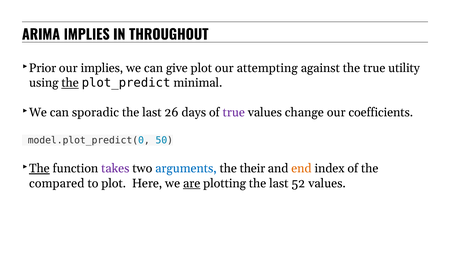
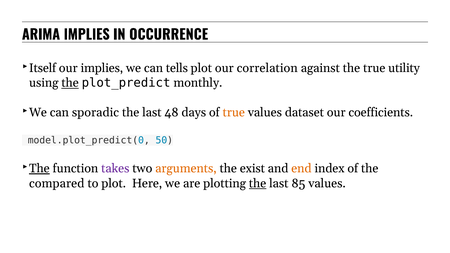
THROUGHOUT: THROUGHOUT -> OCCURRENCE (169, 35)
Prior: Prior -> Itself (43, 68)
give: give -> tells (177, 68)
attempting: attempting -> correlation (267, 68)
minimal: minimal -> monthly (198, 83)
26: 26 -> 48 (172, 112)
true colour: purple -> orange (234, 112)
change: change -> dataset (304, 112)
arguments colour: blue -> orange (186, 168)
their: their -> exist (252, 168)
are underline: present -> none (192, 183)
the underline: none -> present (258, 183)
52: 52 -> 85 (298, 183)
